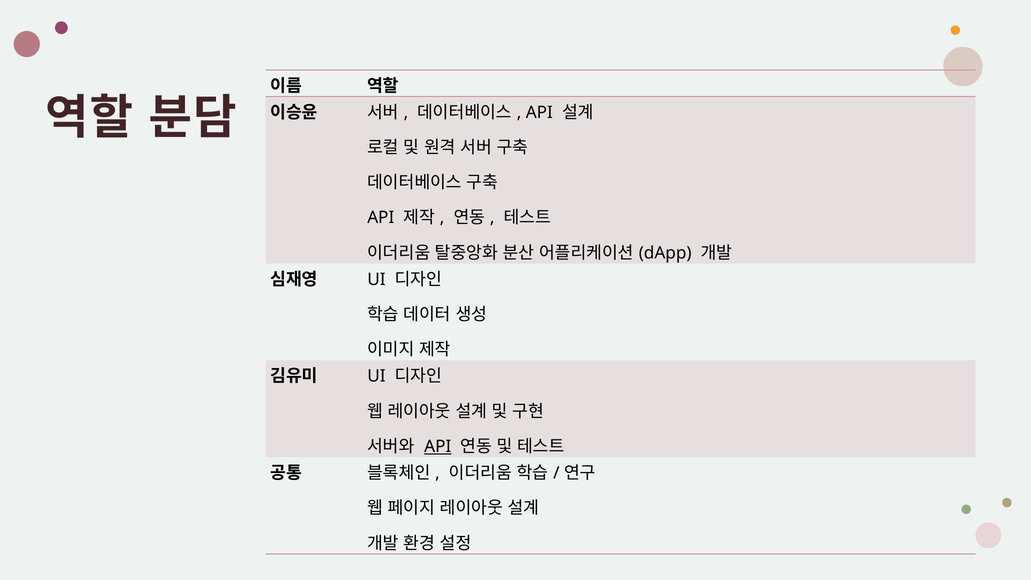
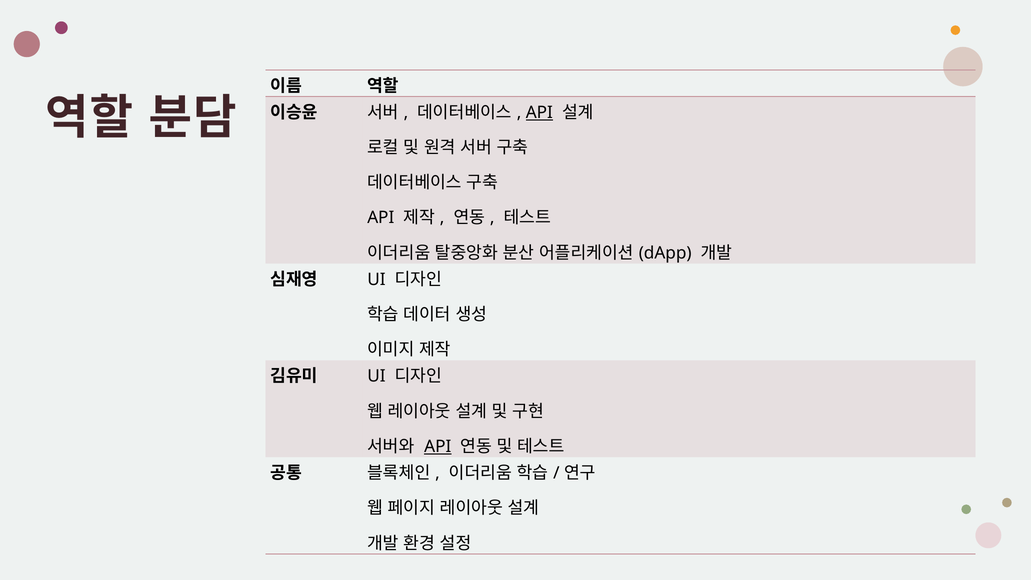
API underline: none -> present (539, 112)
